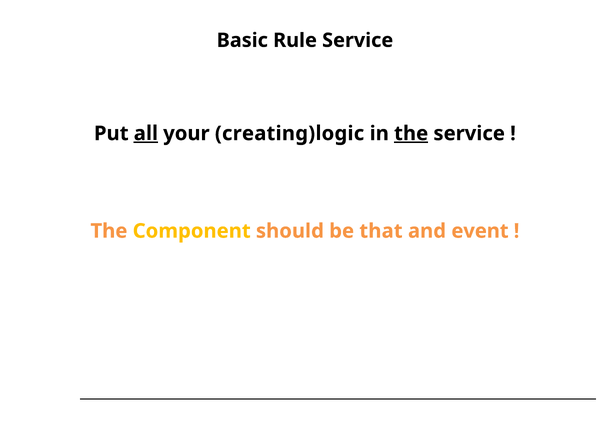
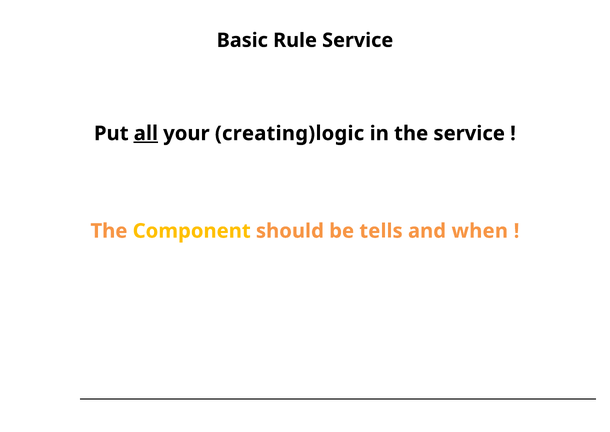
the underline: present -> none (411, 133)
that: that -> tells (381, 231)
event: event -> when (480, 231)
